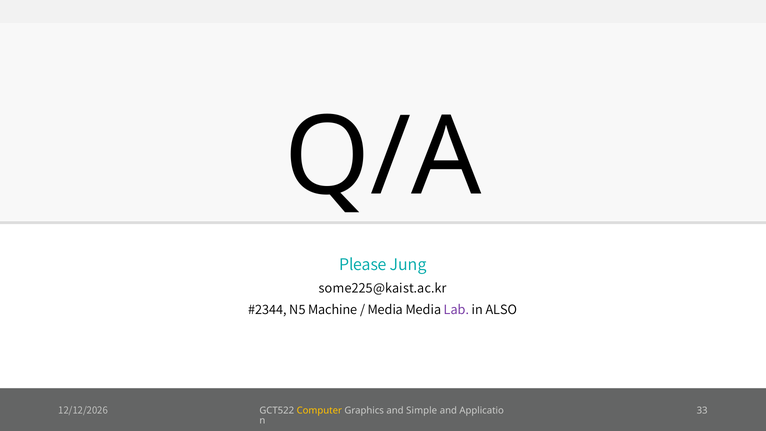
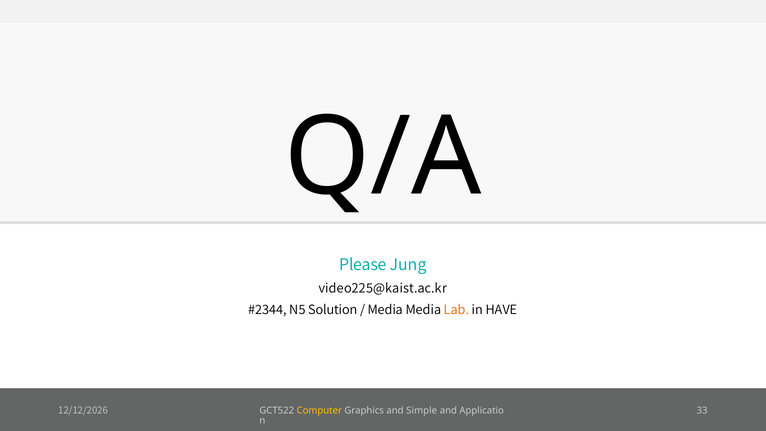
some225@kaist.ac.kr: some225@kaist.ac.kr -> video225@kaist.ac.kr (383, 288)
Machine: Machine -> Solution (333, 310)
Lab colour: purple -> orange (456, 310)
ALSO: ALSO -> HAVE (502, 310)
